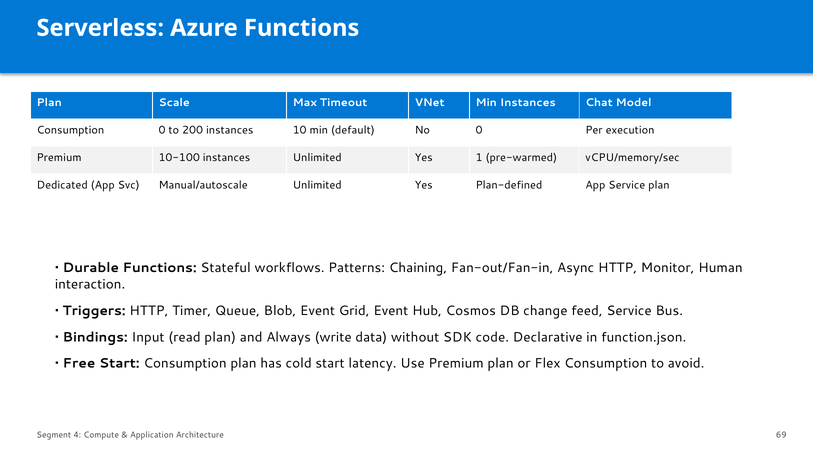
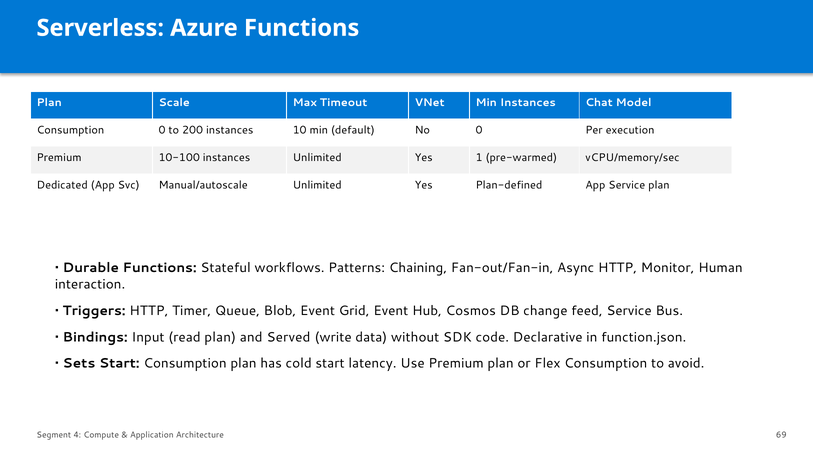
Always: Always -> Served (288, 337)
Free: Free -> Sets (79, 364)
